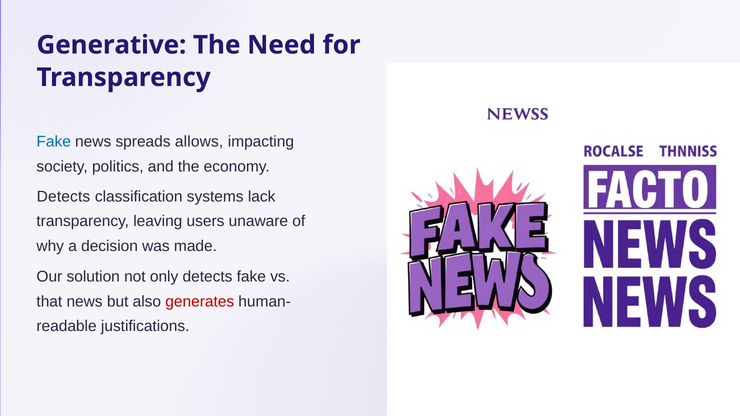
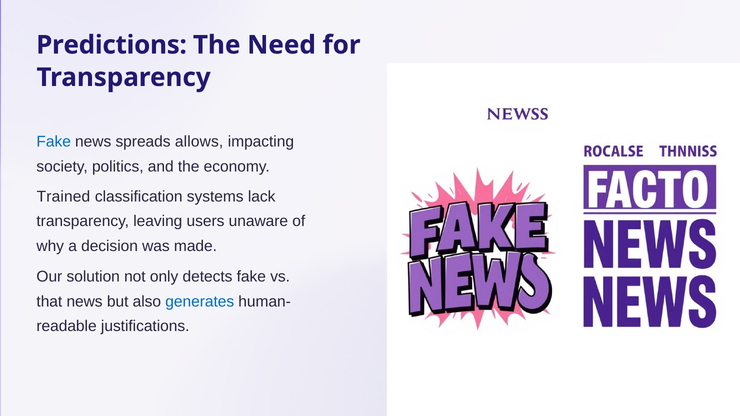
Generative: Generative -> Predictions (112, 45)
Detects: Detects -> Trained (63, 197)
generates colour: red -> blue (200, 302)
